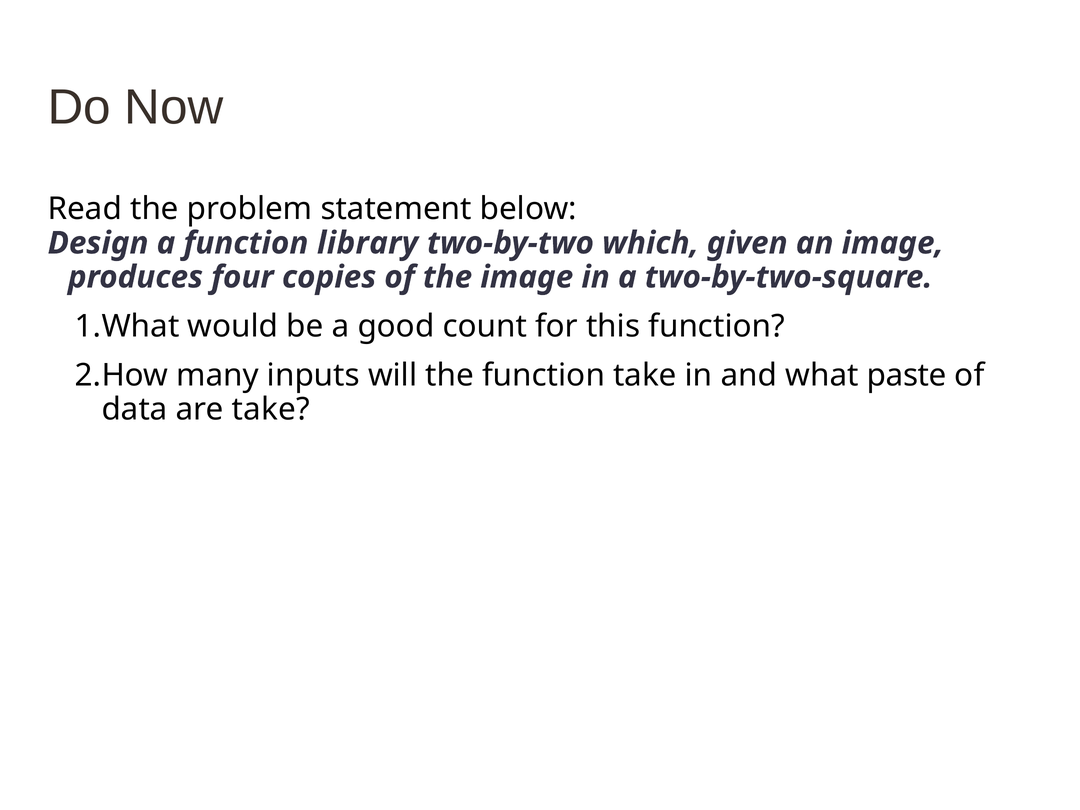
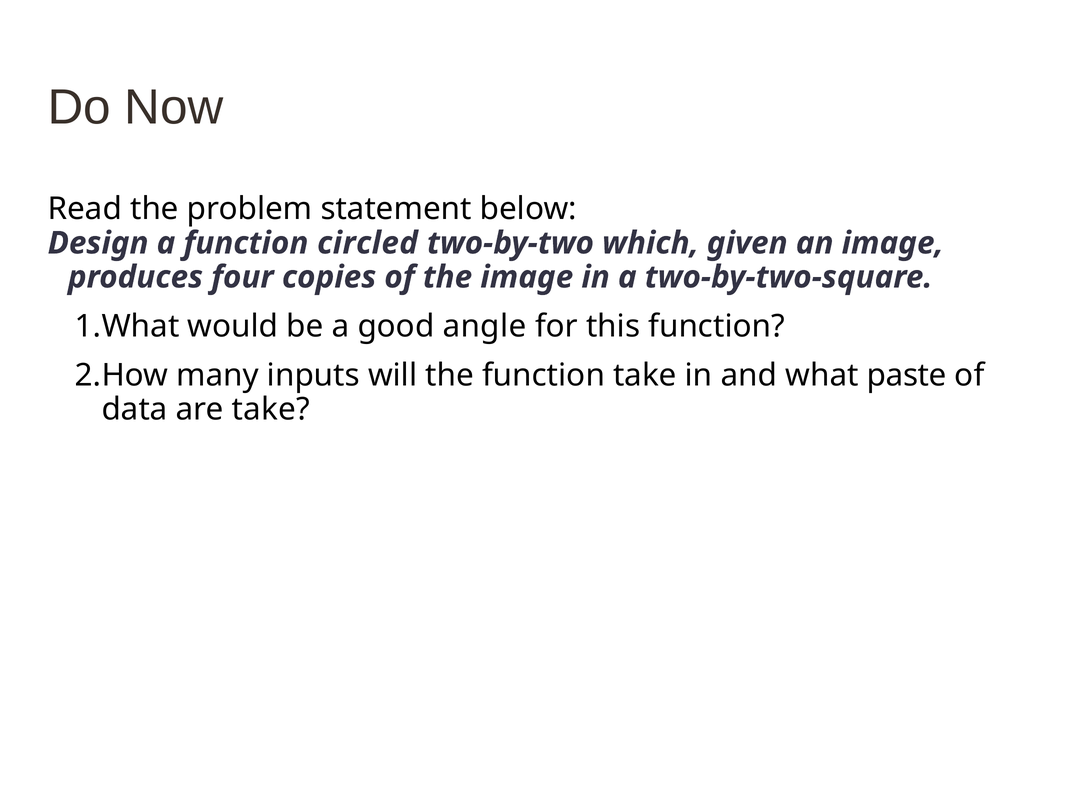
library: library -> circled (368, 243)
count: count -> angle (485, 326)
